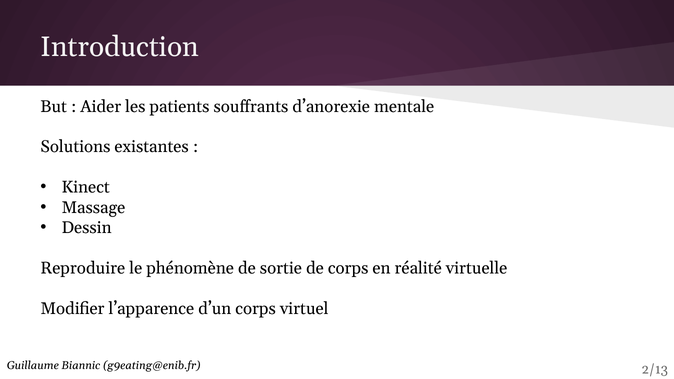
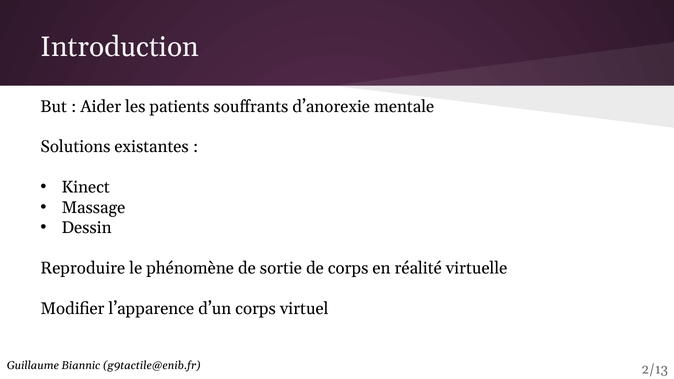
g9eating@enib.fr: g9eating@enib.fr -> g9tactile@enib.fr (152, 366)
